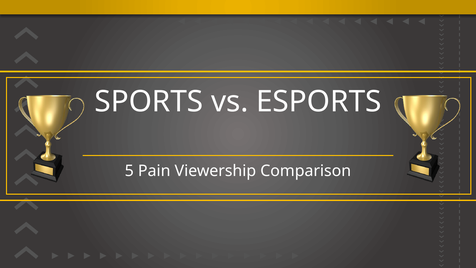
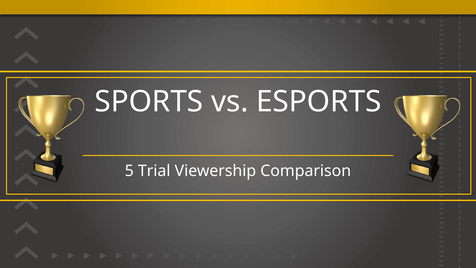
Pain: Pain -> Trial (154, 171)
